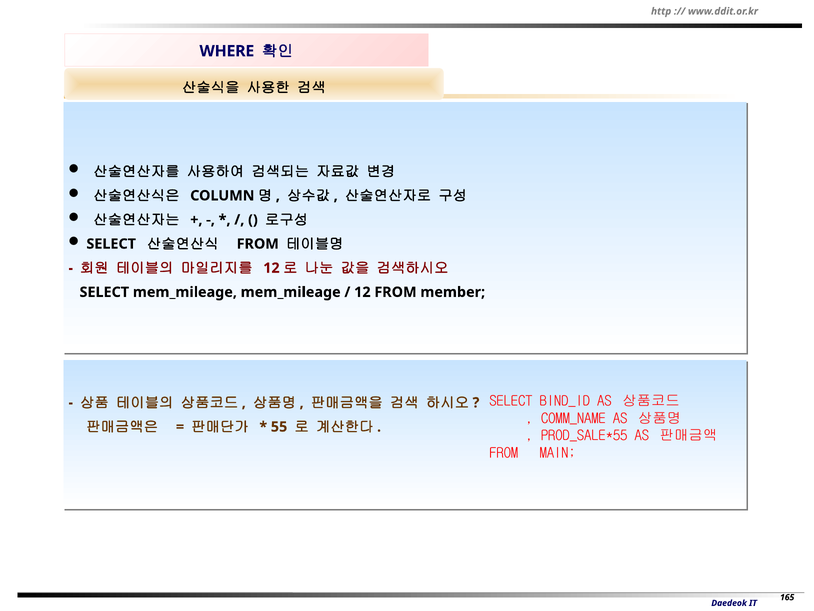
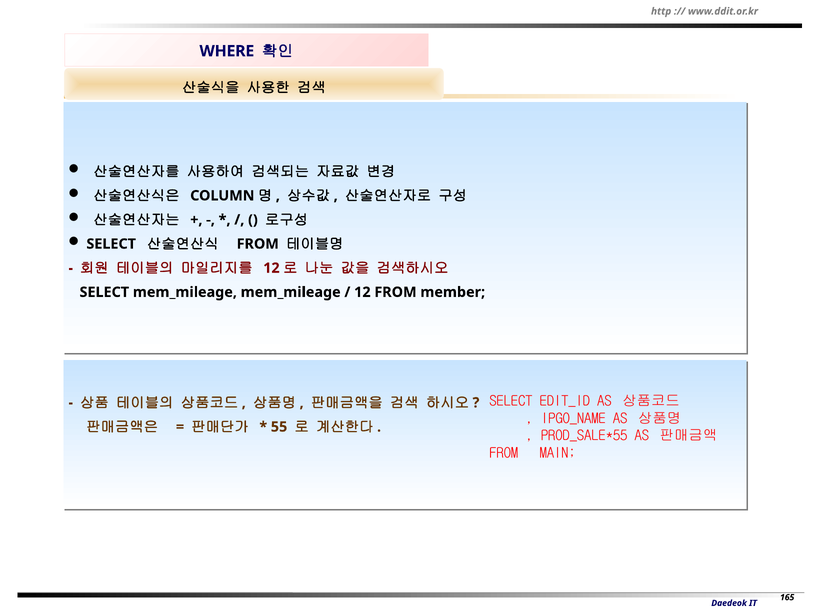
BIND_ID: BIND_ID -> EDIT_ID (565, 401)
COMM_NAME: COMM_NAME -> IPGO_NAME (573, 418)
